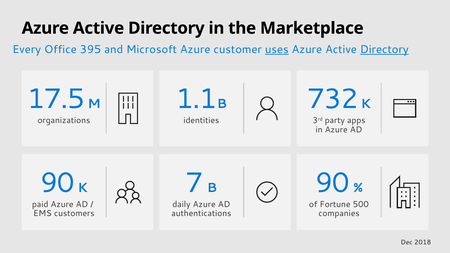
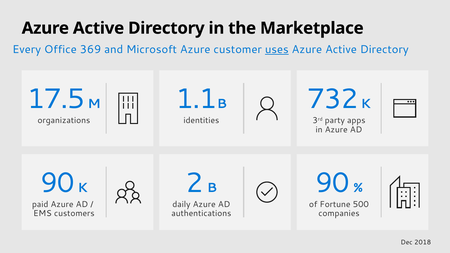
395: 395 -> 369 (91, 50)
Directory underline: present -> none (384, 50)
7: 7 -> 2 (195, 183)
